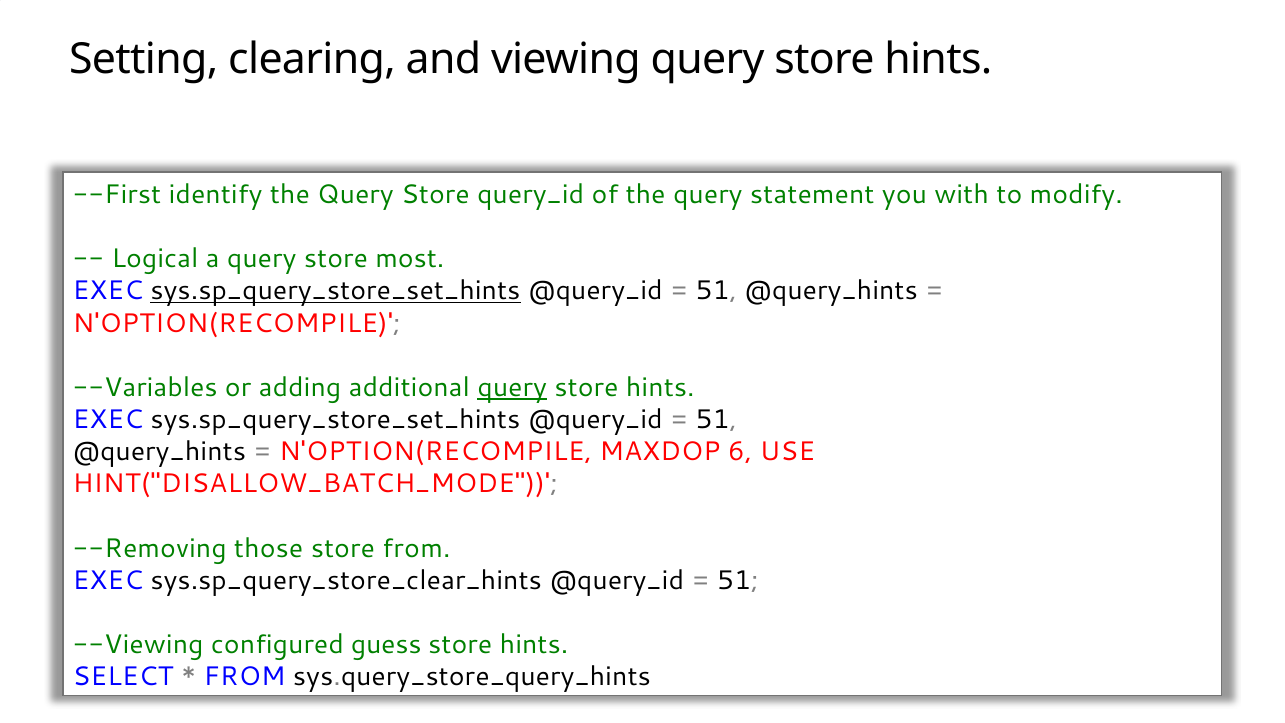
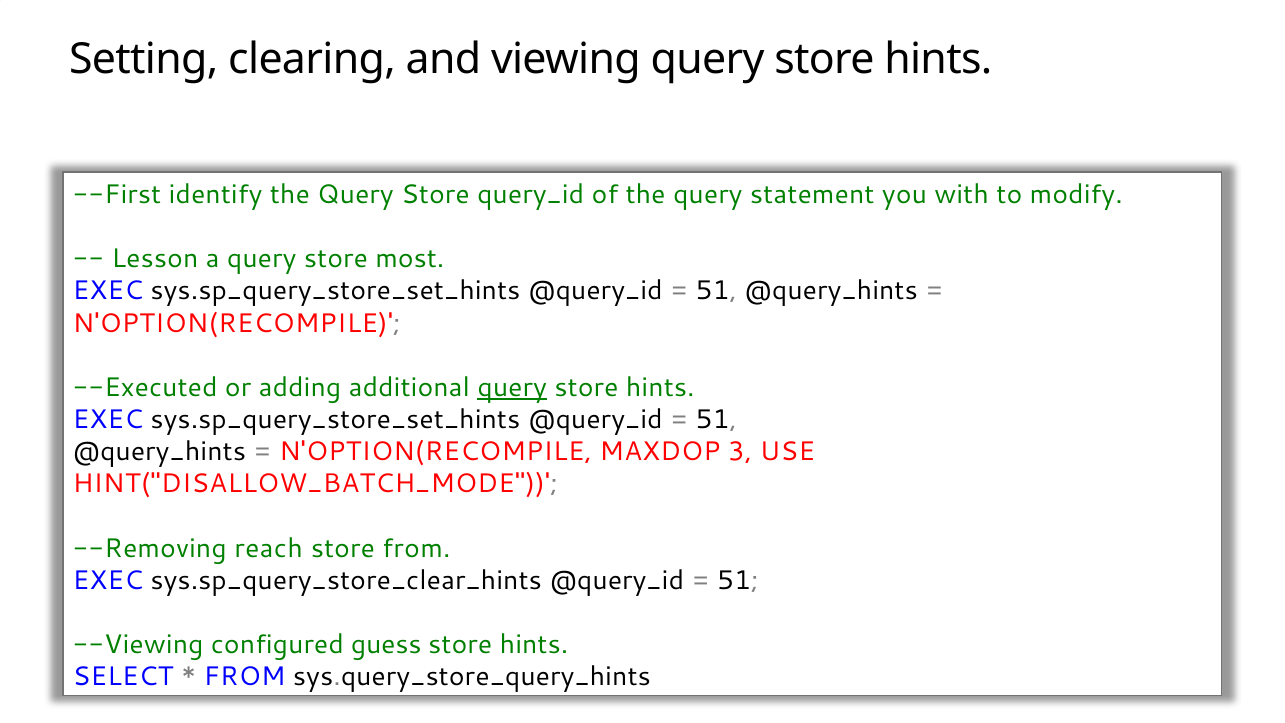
Logical: Logical -> Lesson (155, 259)
sys.sp_query_store_set_hints underline: present -> none (335, 291)
--Variables: --Variables -> --Executed (145, 387)
6: 6 -> 3 (740, 452)
those: those -> reach (269, 548)
